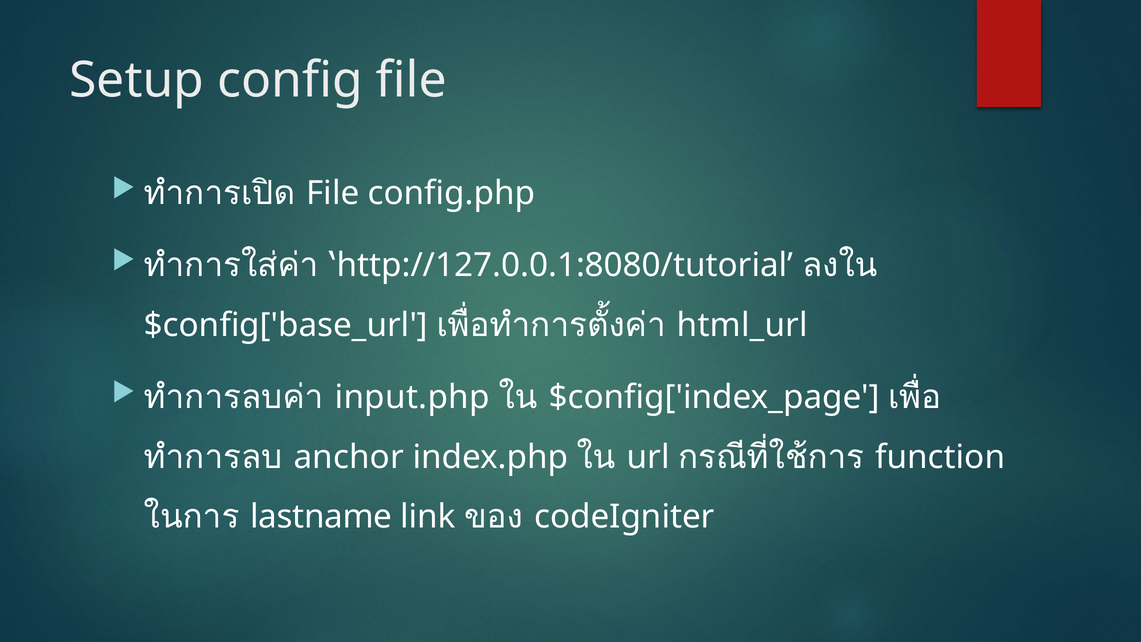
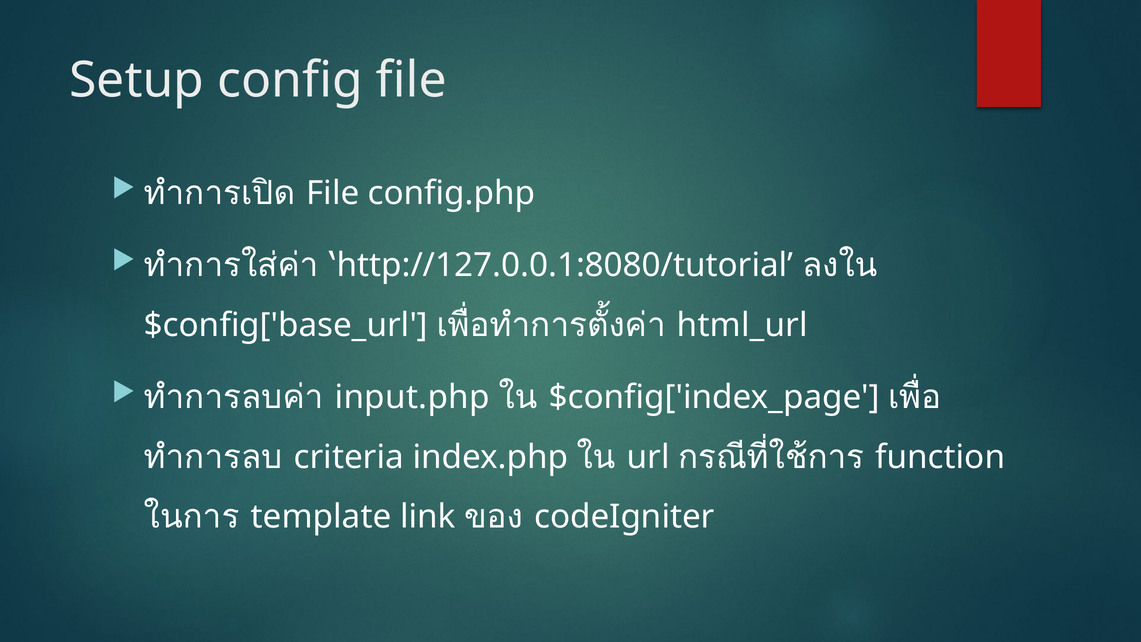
anchor: anchor -> criteria (349, 457)
lastname: lastname -> template (321, 517)
